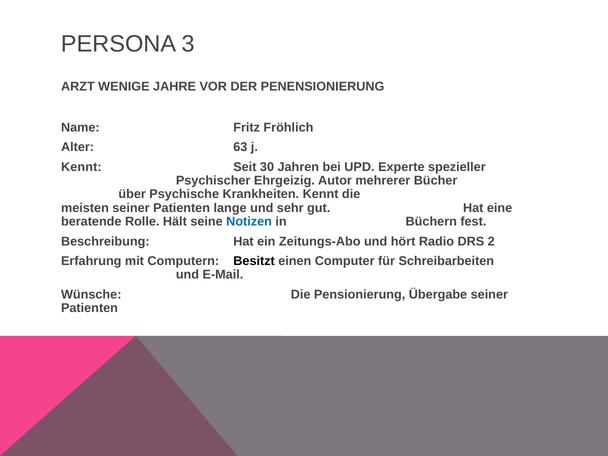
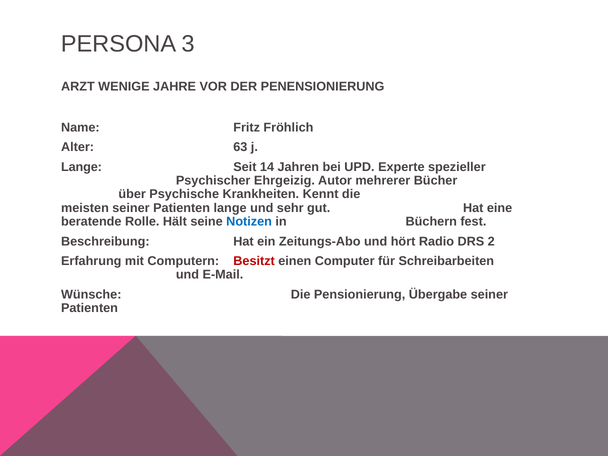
Kennt: Kennt -> Lange (81, 167)
30: 30 -> 14 (267, 167)
Besitzt colour: black -> red (254, 261)
